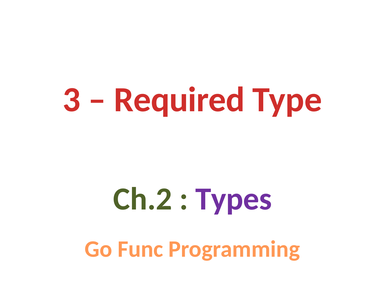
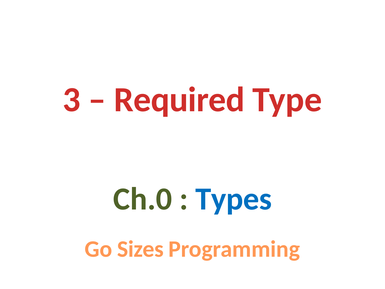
Ch.2: Ch.2 -> Ch.0 (143, 199)
Types colour: purple -> blue (234, 199)
Func: Func -> Sizes (140, 249)
